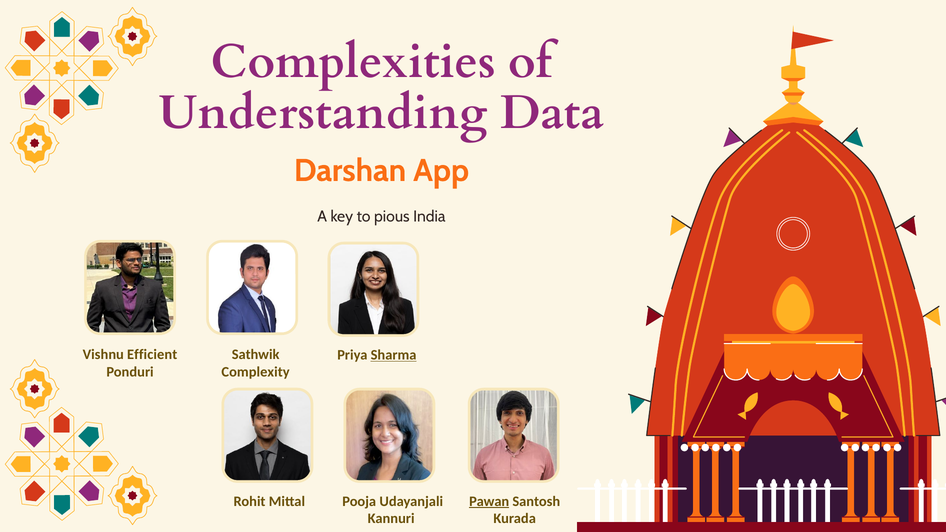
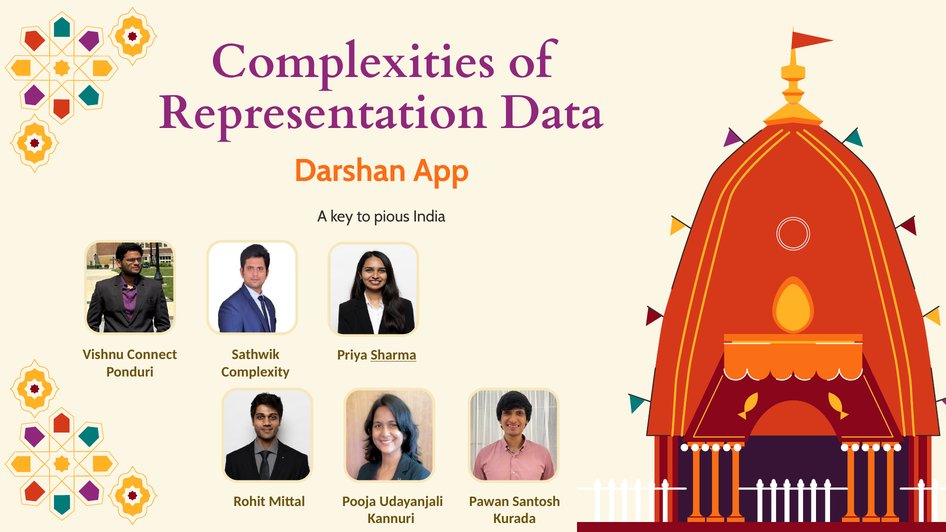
Understanding: Understanding -> Representation (323, 113)
Efficient: Efficient -> Connect (152, 355)
Pawan underline: present -> none (489, 501)
